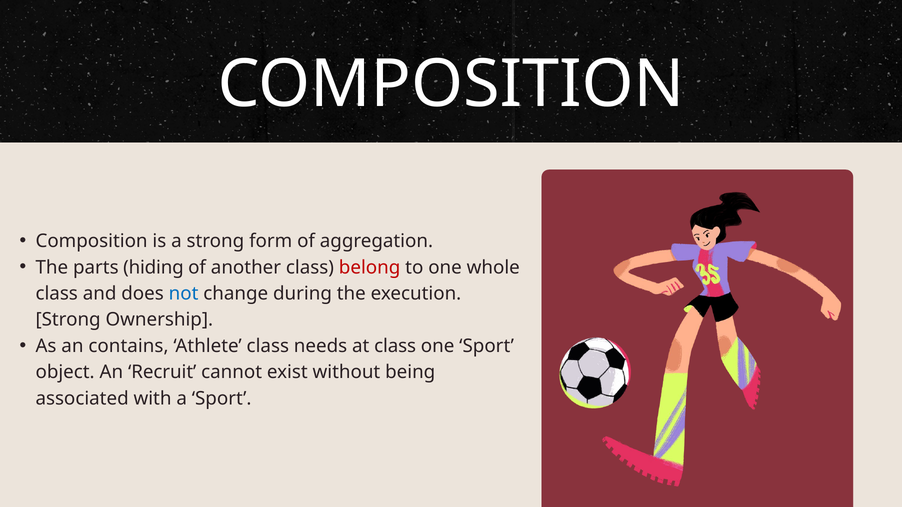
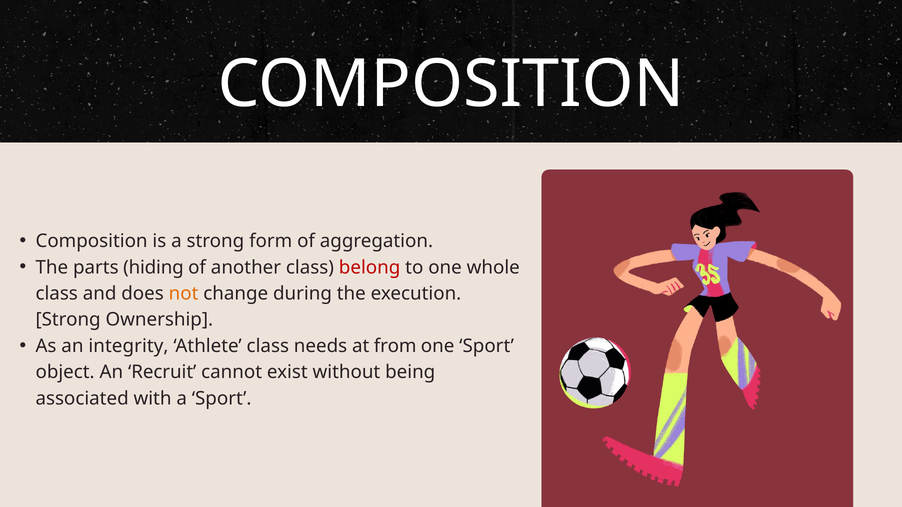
not colour: blue -> orange (184, 294)
contains: contains -> integrity (128, 346)
at class: class -> from (395, 346)
